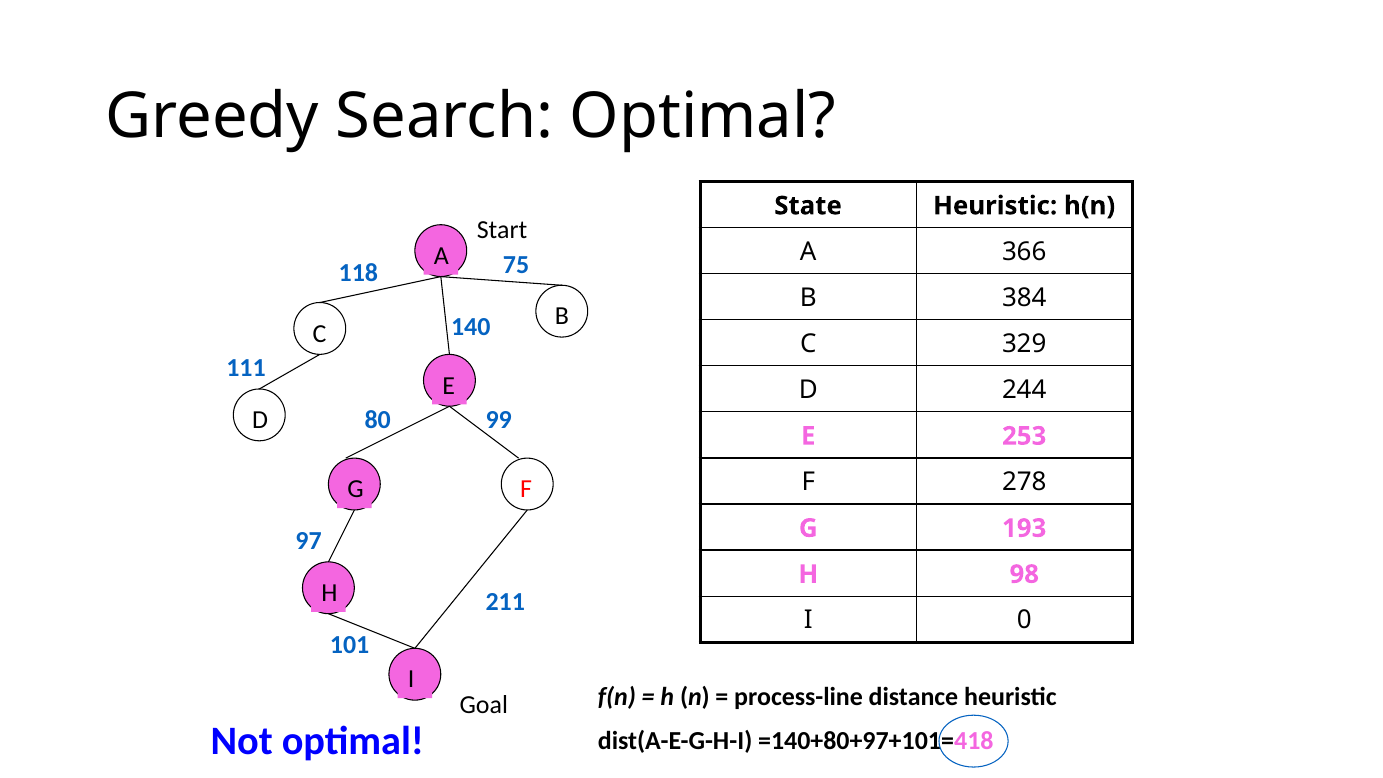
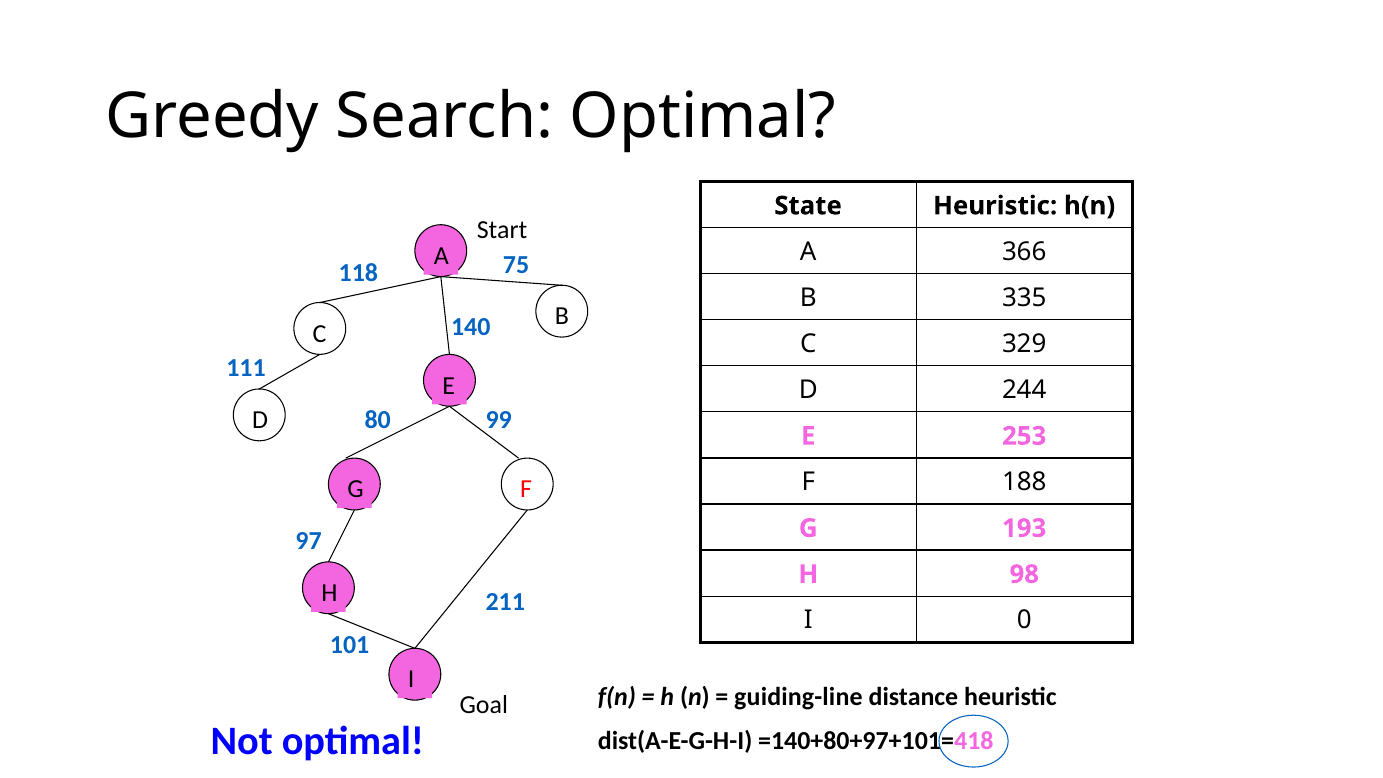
384: 384 -> 335 (1024, 298)
278: 278 -> 188 (1024, 482)
process-line: process-line -> guiding-line (798, 697)
